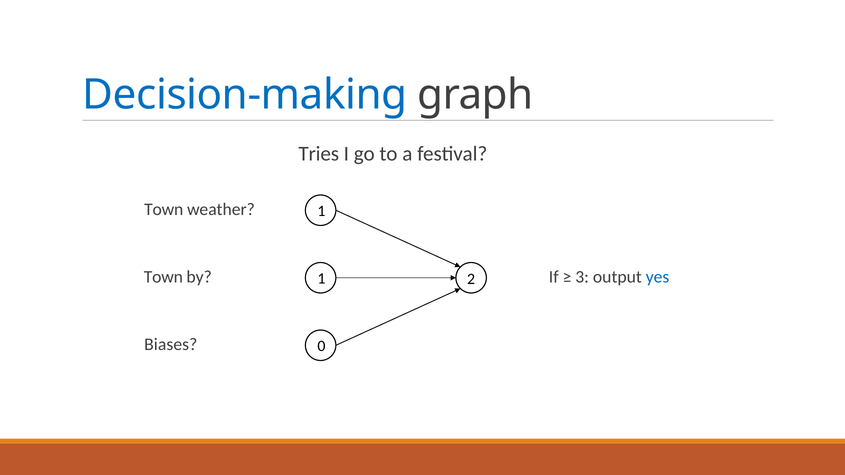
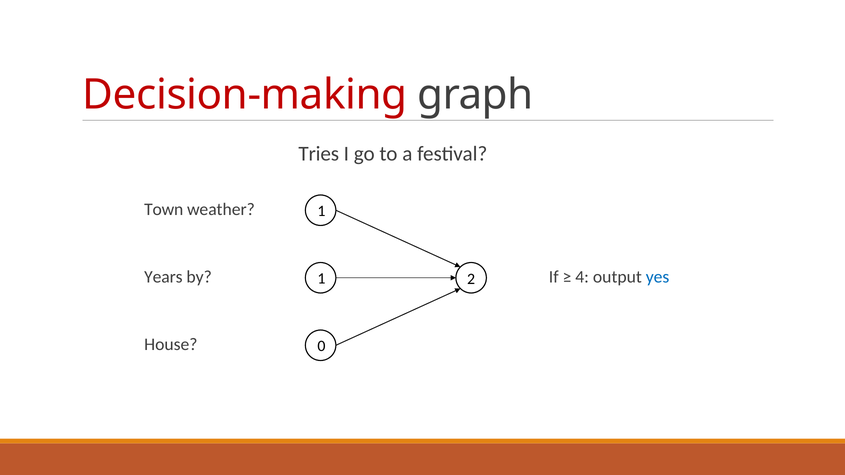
Decision-making colour: blue -> red (245, 95)
Town: Town -> Years (163, 277)
3: 3 -> 4 (582, 277)
Biases: Biases -> House (171, 345)
